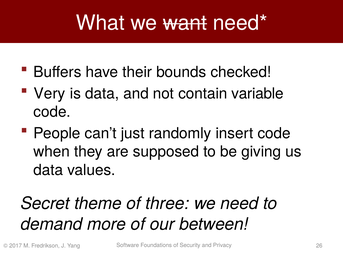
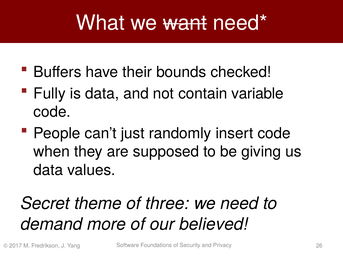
Very: Very -> Fully (50, 93)
between: between -> believed (214, 223)
